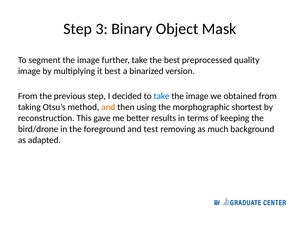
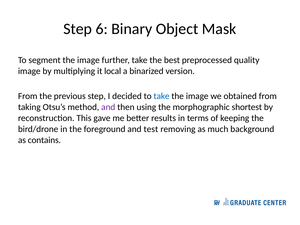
3: 3 -> 6 (102, 29)
it best: best -> local (113, 71)
and colour: orange -> purple (108, 107)
adapted: adapted -> contains (44, 140)
